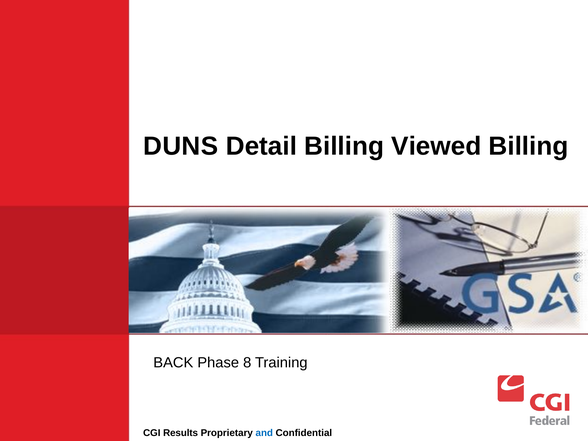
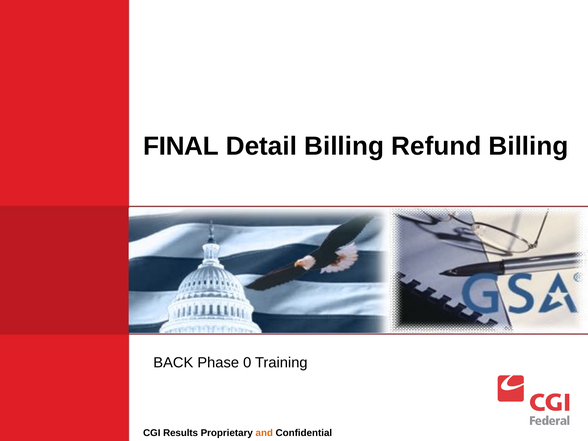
DUNS: DUNS -> FINAL (181, 146)
Viewed: Viewed -> Refund (436, 146)
8: 8 -> 0 (247, 363)
and colour: blue -> orange (264, 433)
